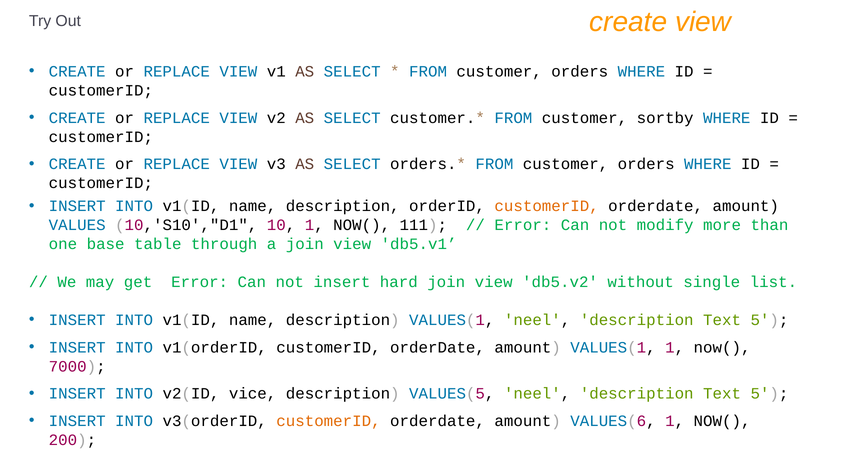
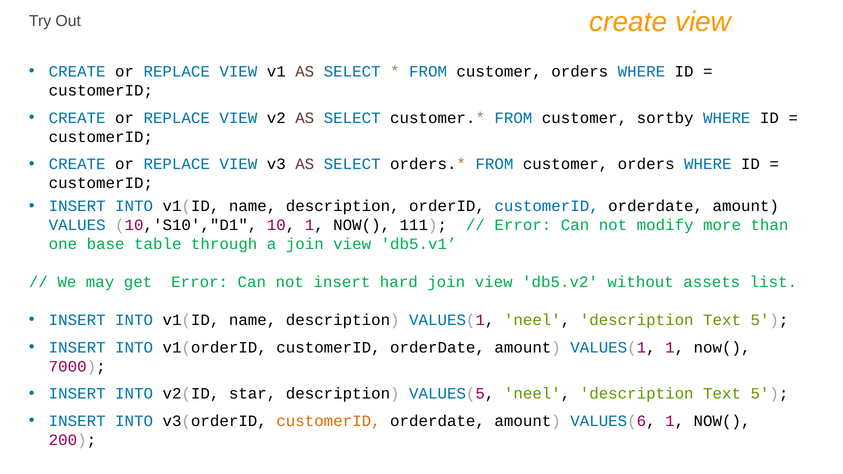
customerID colour: orange -> blue (547, 206)
single: single -> assets (712, 282)
vice: vice -> star (253, 394)
